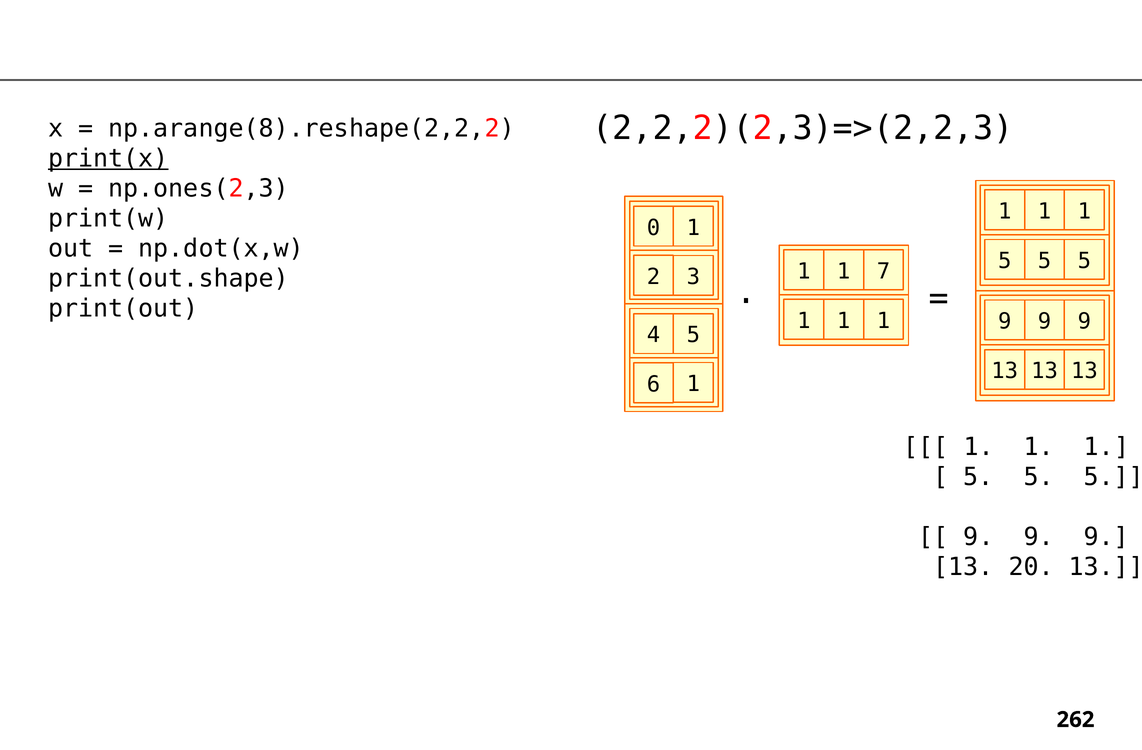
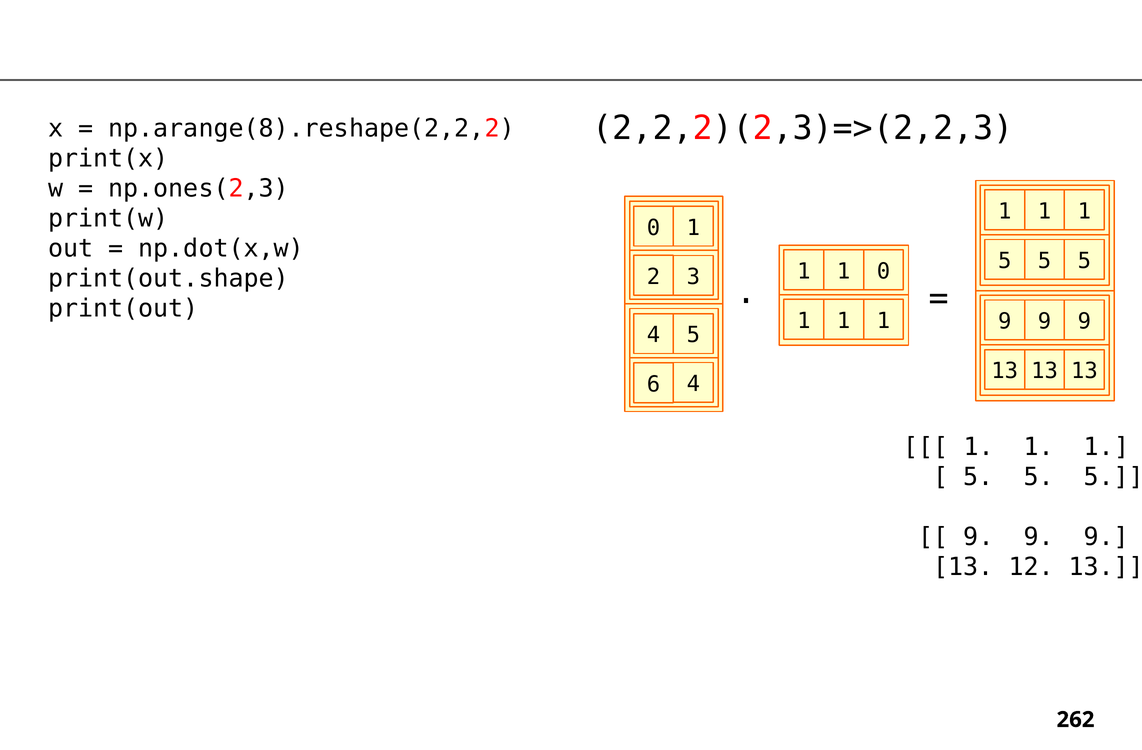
print(x underline: present -> none (108, 159)
1 7: 7 -> 0 (884, 271)
6 1: 1 -> 4 (693, 384)
20: 20 -> 12 (1031, 567)
